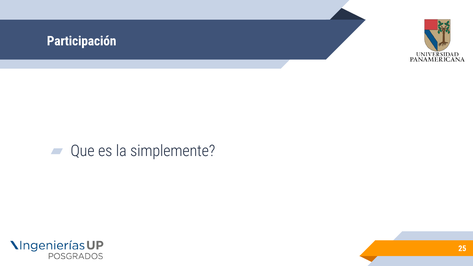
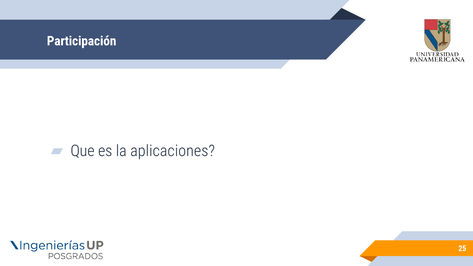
simplemente: simplemente -> aplicaciones (173, 151)
